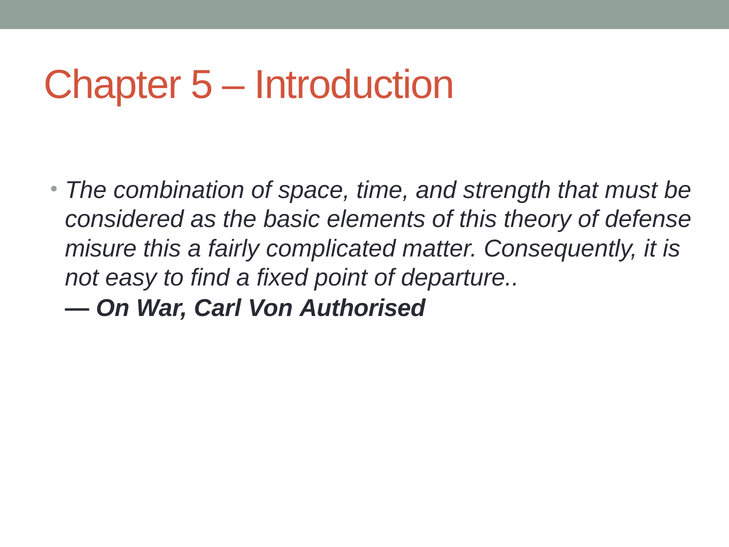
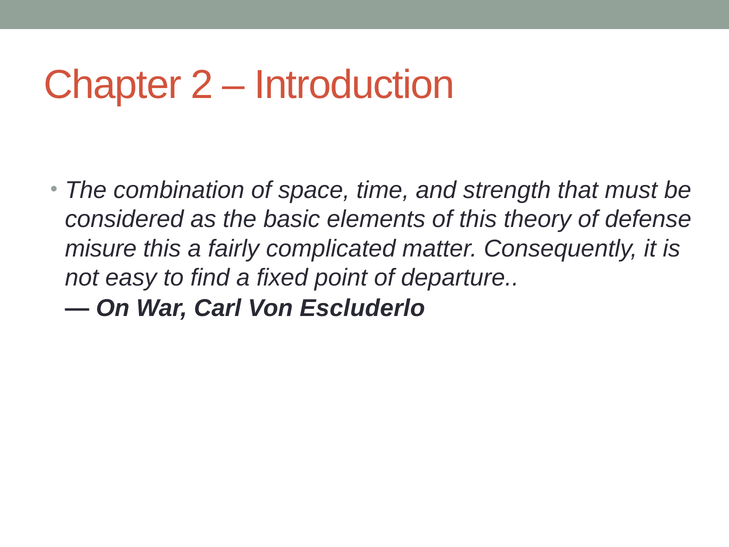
5: 5 -> 2 (202, 85)
Authorised: Authorised -> Escluderlo (362, 308)
